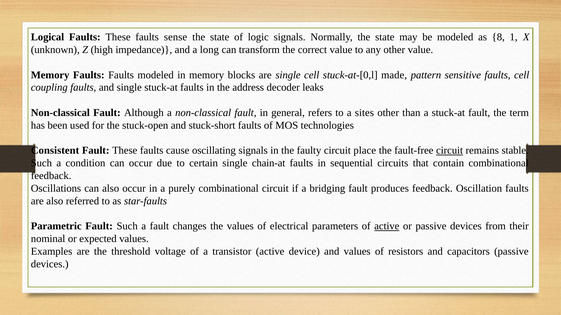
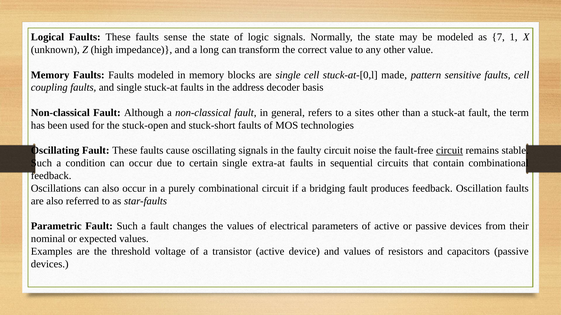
8: 8 -> 7 (498, 37)
leaks: leaks -> basis (313, 88)
Consistent: Consistent -> Oscillating (55, 151)
place: place -> noise (365, 151)
chain-at: chain-at -> extra-at (269, 163)
active underline: present -> none (387, 227)
